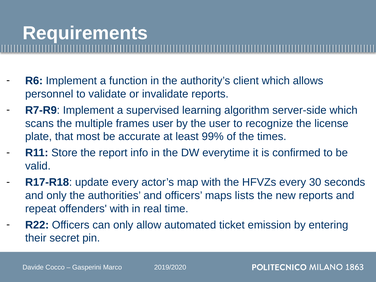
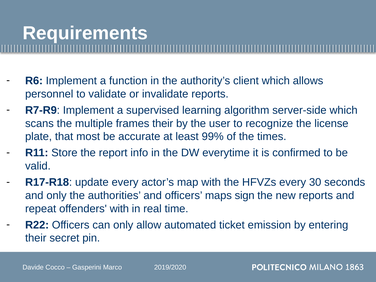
frames user: user -> their (163, 123)
lists: lists -> sign (245, 195)
